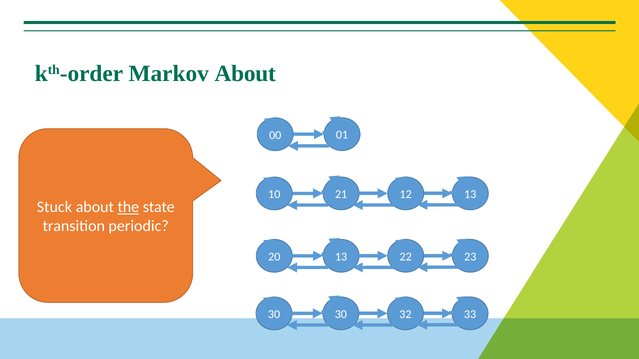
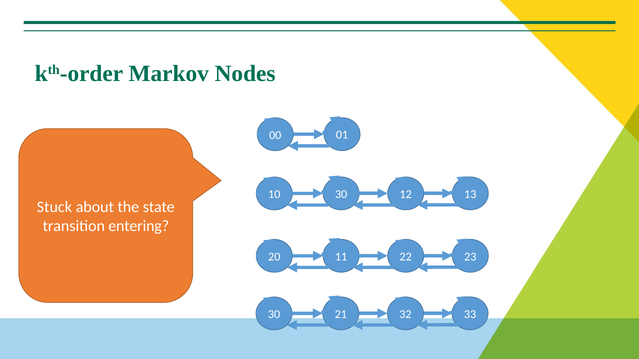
Markov About: About -> Nodes (245, 74)
21: 21 -> 30 (341, 194)
the underline: present -> none (128, 207)
periodic: periodic -> entering (139, 226)
13: 13 -> 11 (341, 257)
30: 30 -> 21 (341, 315)
